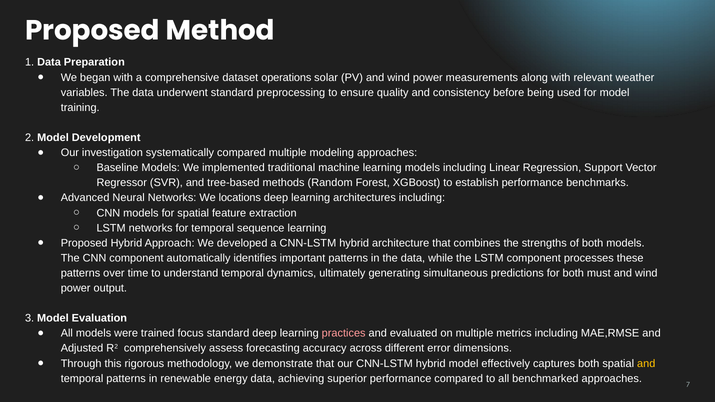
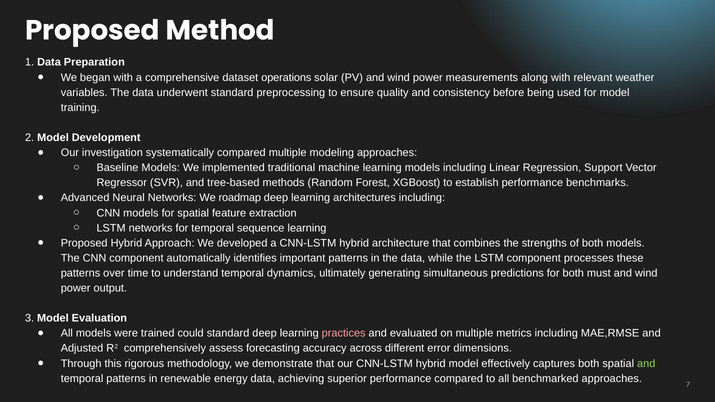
locations: locations -> roadmap (240, 198)
focus: focus -> could (191, 333)
and colour: yellow -> light green (646, 364)
